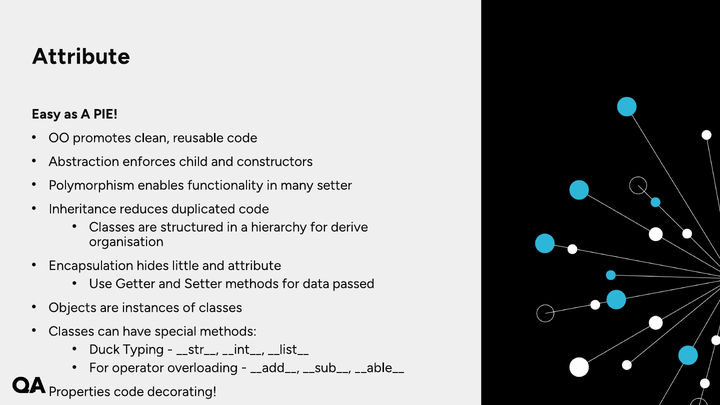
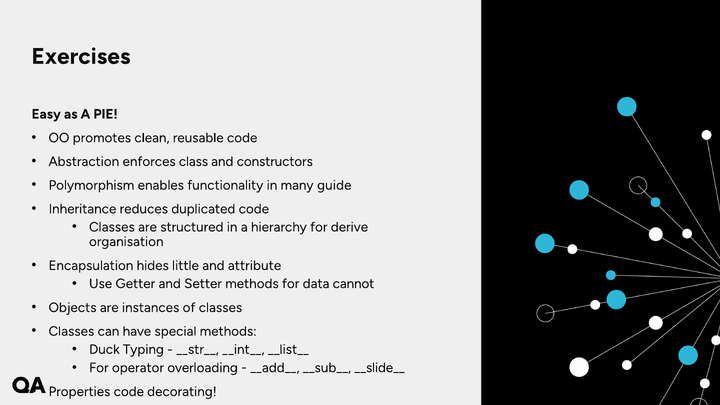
Attribute: Attribute -> Exercises (81, 56)
child: child -> class (193, 161)
many setter: setter -> guide (334, 185)
passed: passed -> cannot (353, 284)
__able__: __able__ -> __slide__ (380, 368)
